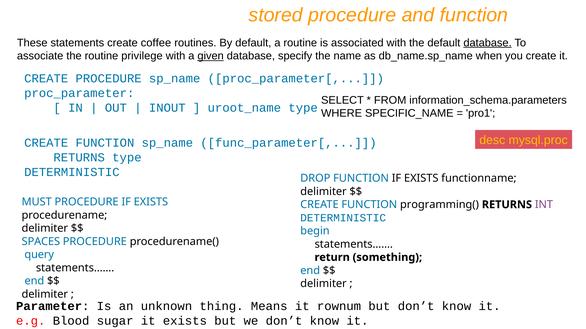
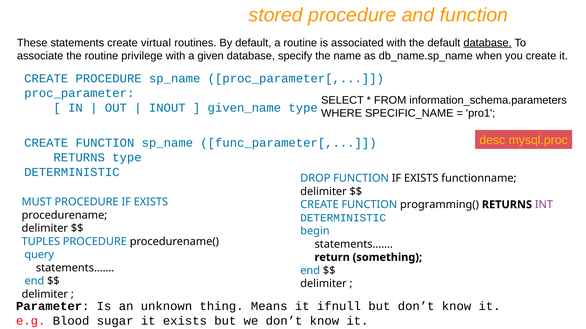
coffee: coffee -> virtual (156, 43)
given underline: present -> none (211, 56)
uroot_name: uroot_name -> given_name (244, 108)
SPACES: SPACES -> TUPLES (41, 242)
rownum: rownum -> ifnull (339, 307)
